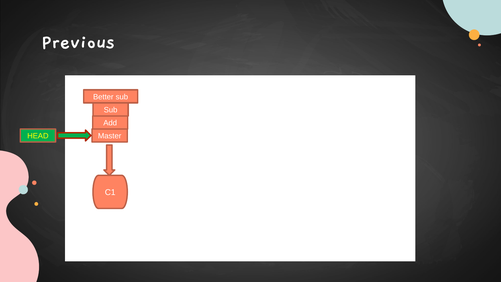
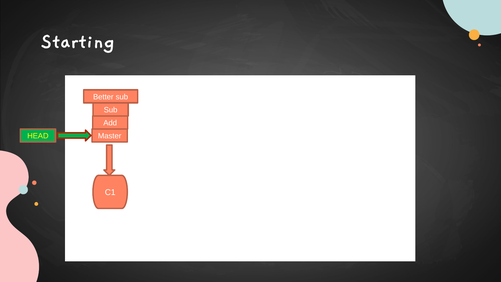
Previous: Previous -> Starting (78, 41)
